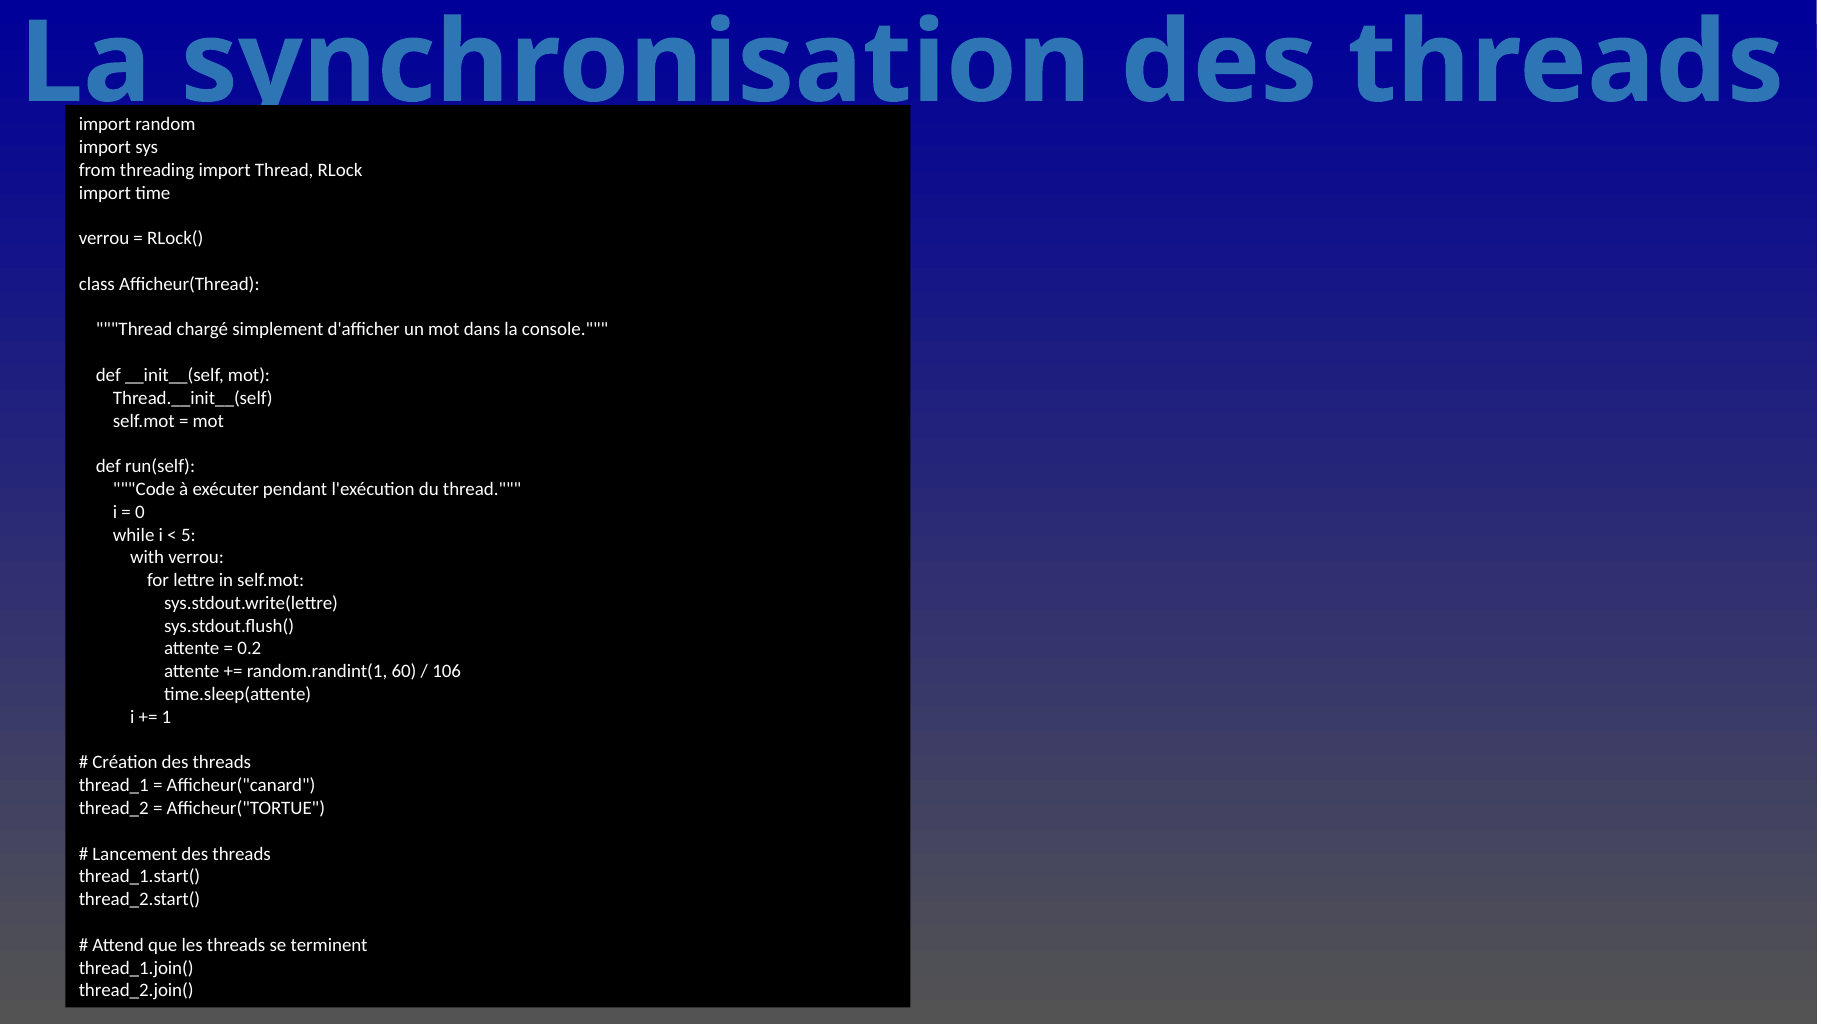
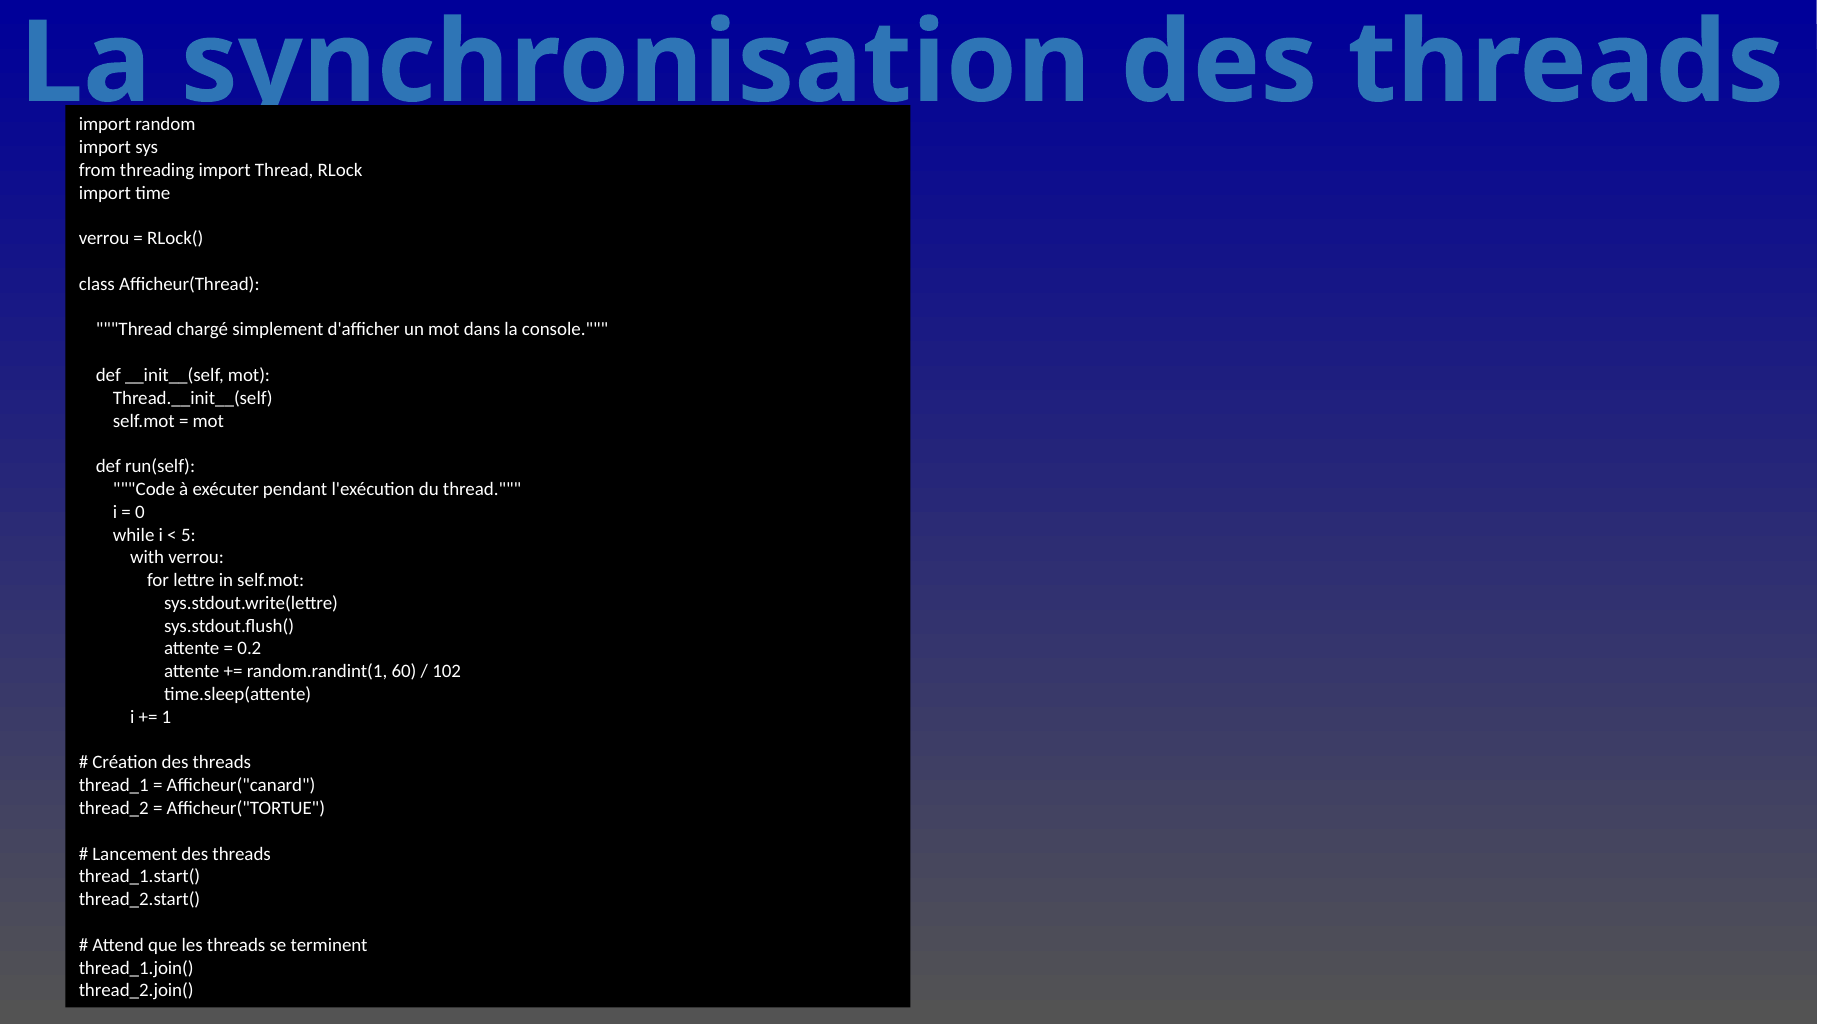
106: 106 -> 102 (447, 672)
